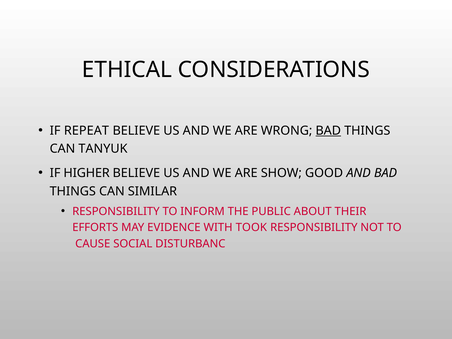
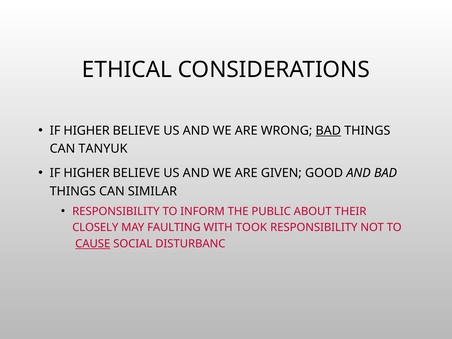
REPEAT: REPEAT -> HIGHER (87, 131)
SHOW: SHOW -> GIVEN (281, 173)
EFFORTS: EFFORTS -> CLOSELY (95, 228)
EVIDENCE: EVIDENCE -> FAULTING (174, 228)
CAUSE underline: none -> present (93, 244)
